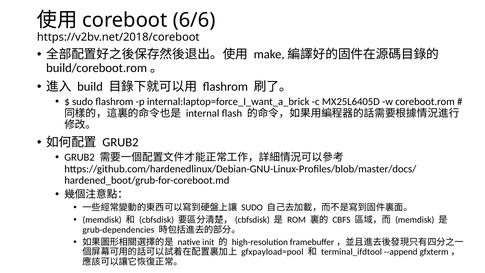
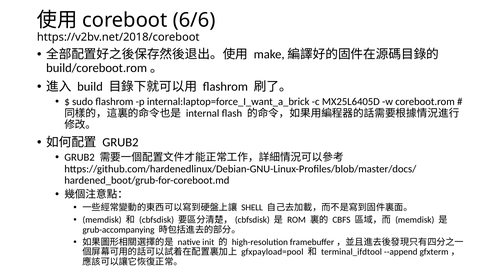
SUDO: SUDO -> SHELL (252, 207)
grub-dependencies: grub-dependencies -> grub-accompanying (118, 230)
